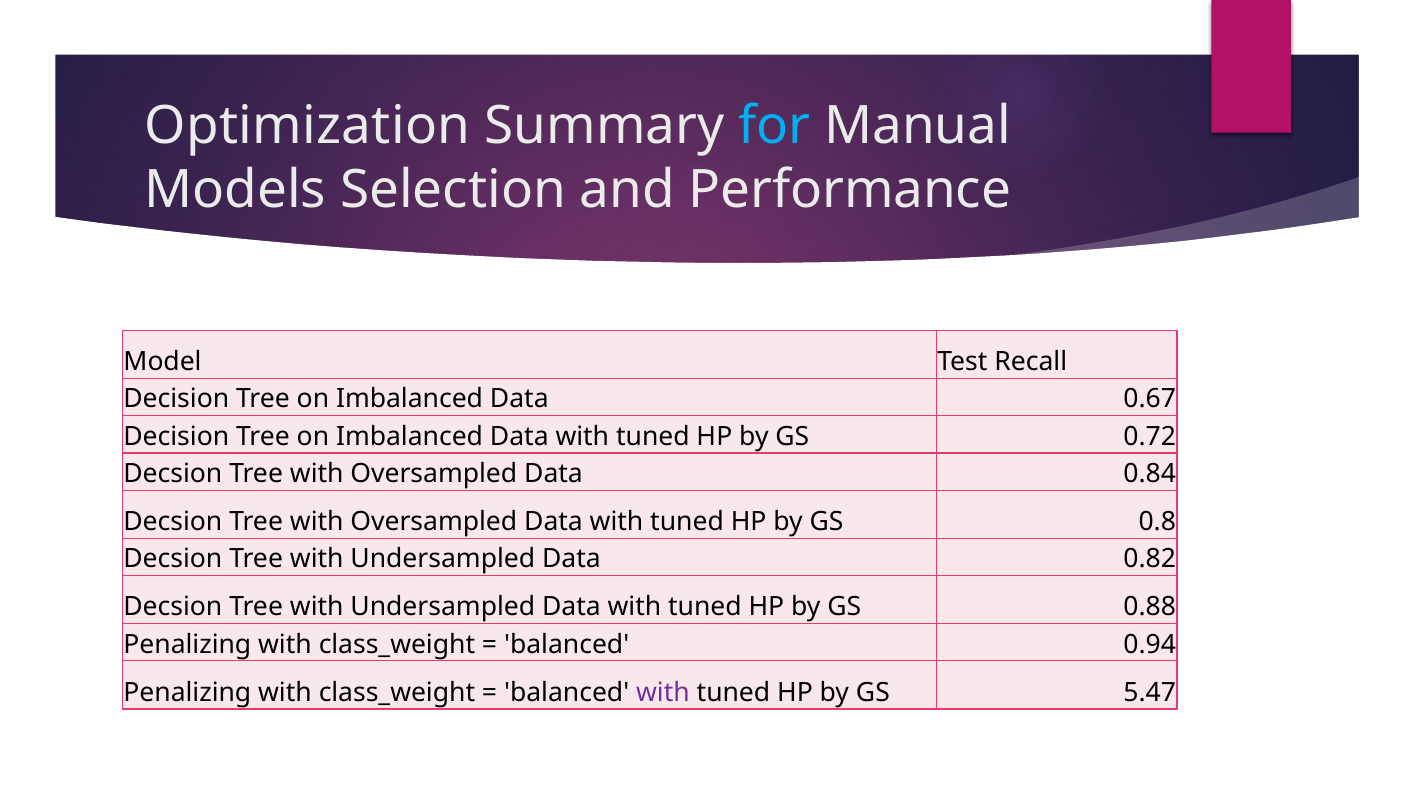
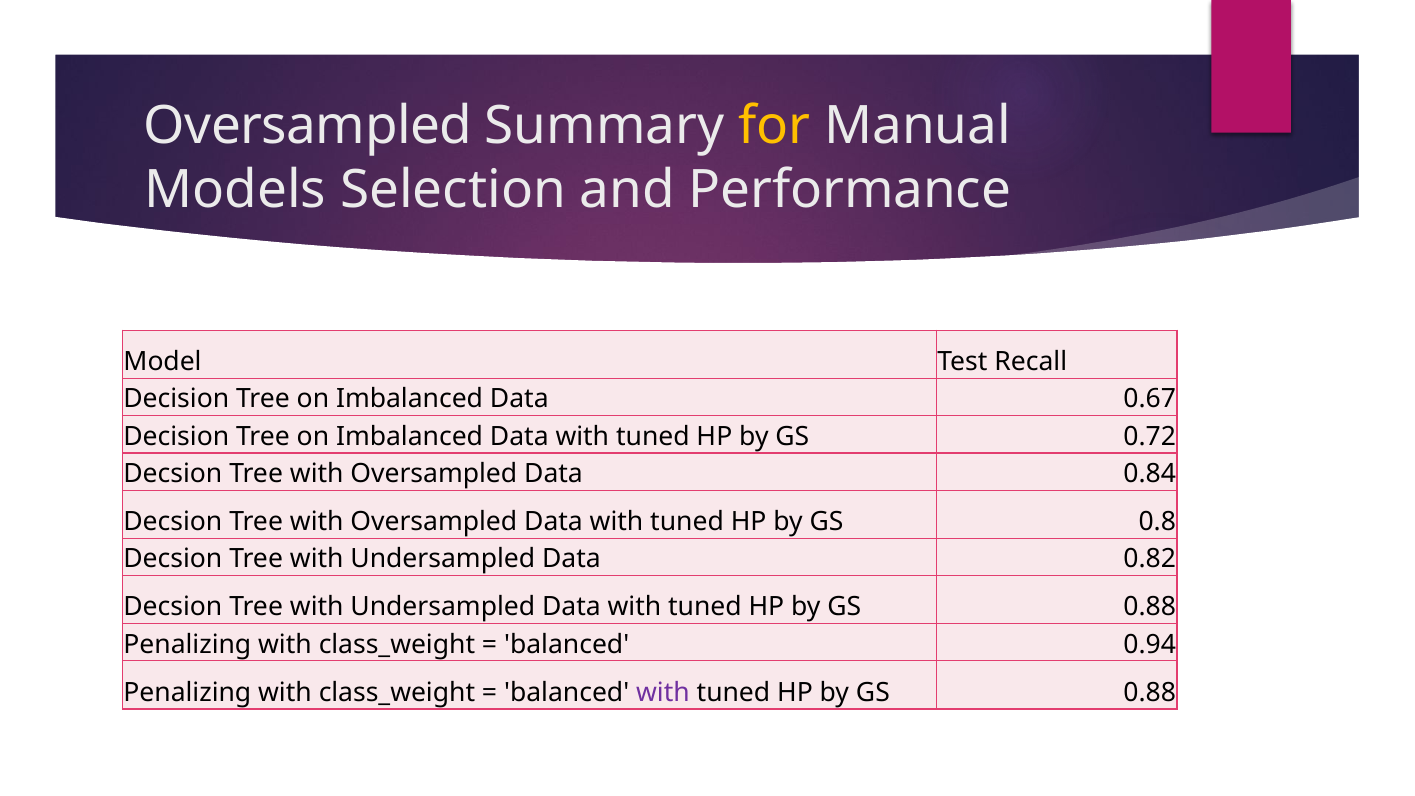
Optimization: Optimization -> Oversampled (308, 126)
for colour: light blue -> yellow (774, 126)
5.47: 5.47 -> 0.88 (1150, 692)
